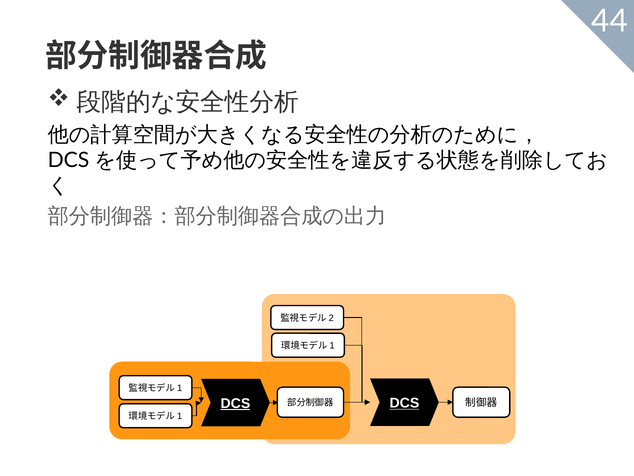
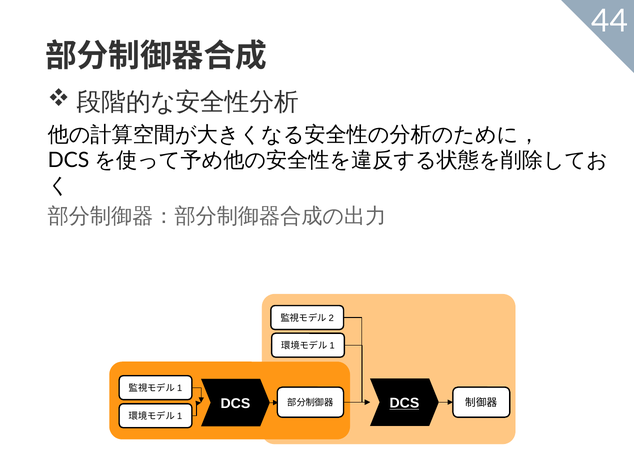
DCS underline: present -> none (235, 403)
